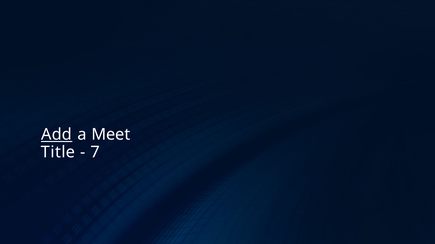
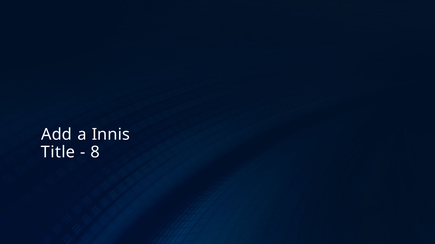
Add underline: present -> none (57, 135)
Meet: Meet -> Innis (111, 135)
7: 7 -> 8 (95, 153)
